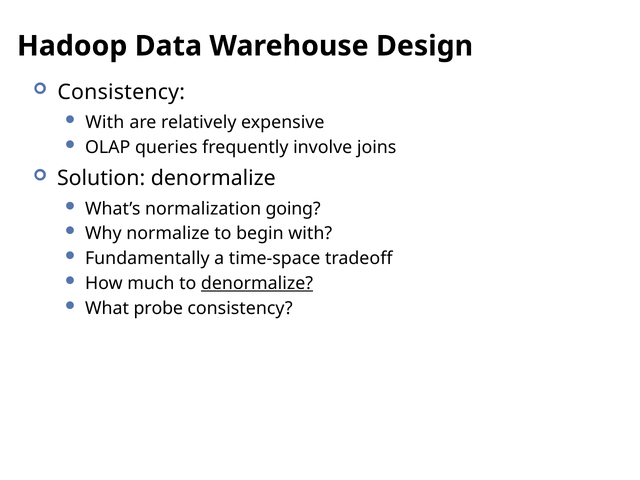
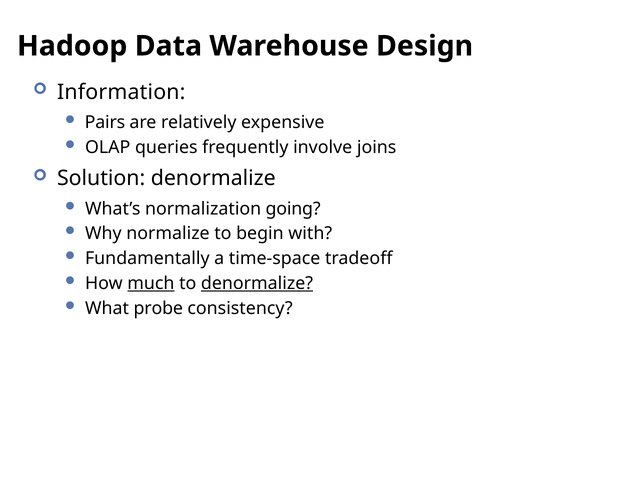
Consistency: Consistency -> Information (121, 92)
With: With -> Pairs (105, 123)
much underline: none -> present (151, 283)
